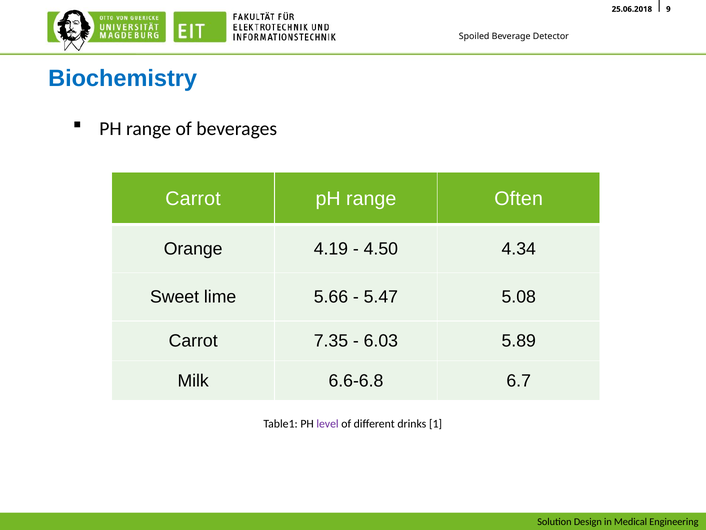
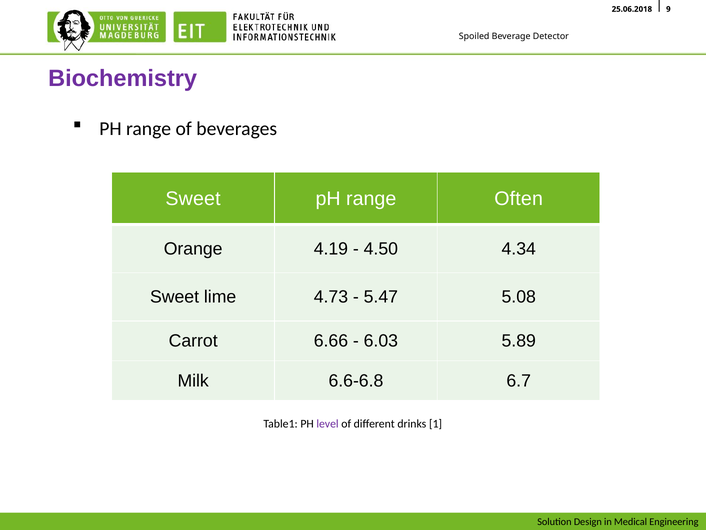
Biochemistry colour: blue -> purple (123, 79)
Carrot: Carrot -> Sweet (193, 198)
5.66: 5.66 -> 4.73 (331, 297)
7.35: 7.35 -> 6.66 (331, 341)
